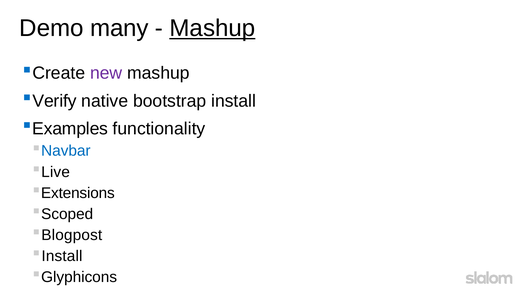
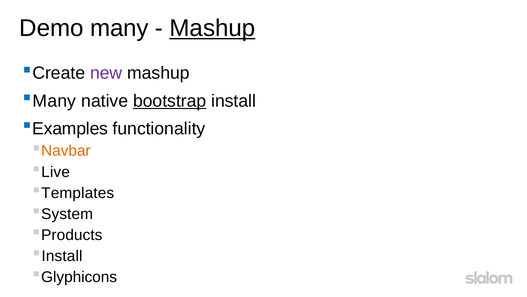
Verify: Verify -> Many (54, 101)
bootstrap underline: none -> present (170, 101)
Navbar colour: blue -> orange (66, 151)
Extensions: Extensions -> Templates (78, 193)
Scoped: Scoped -> System (67, 214)
Blogpost: Blogpost -> Products (72, 235)
